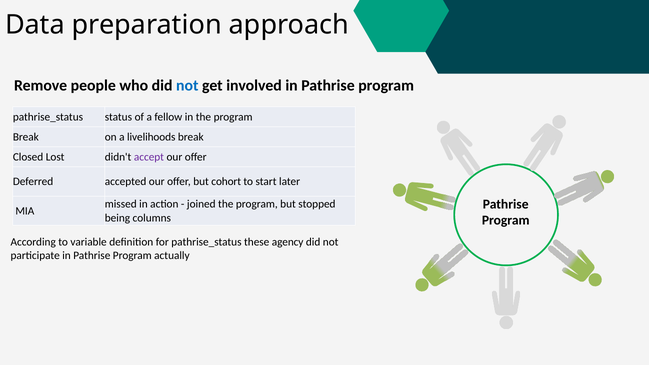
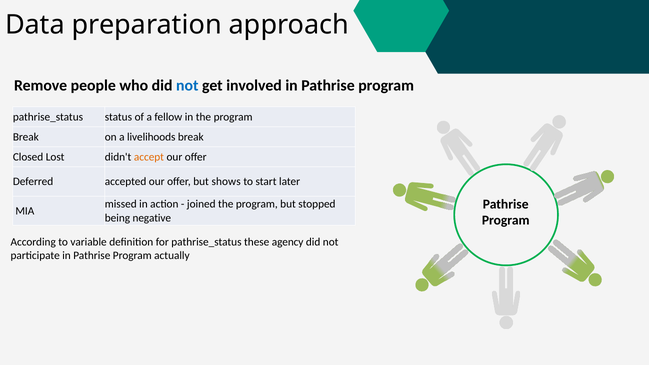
accept colour: purple -> orange (149, 157)
cohort: cohort -> shows (226, 182)
columns: columns -> negative (152, 218)
